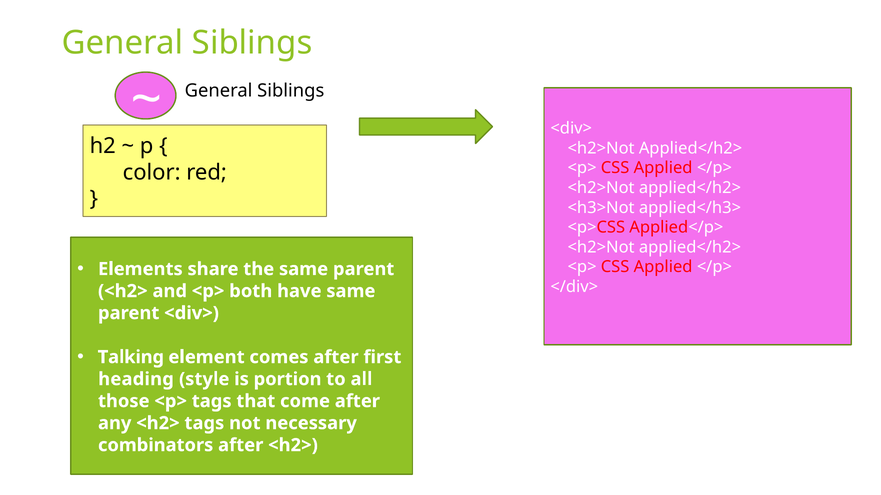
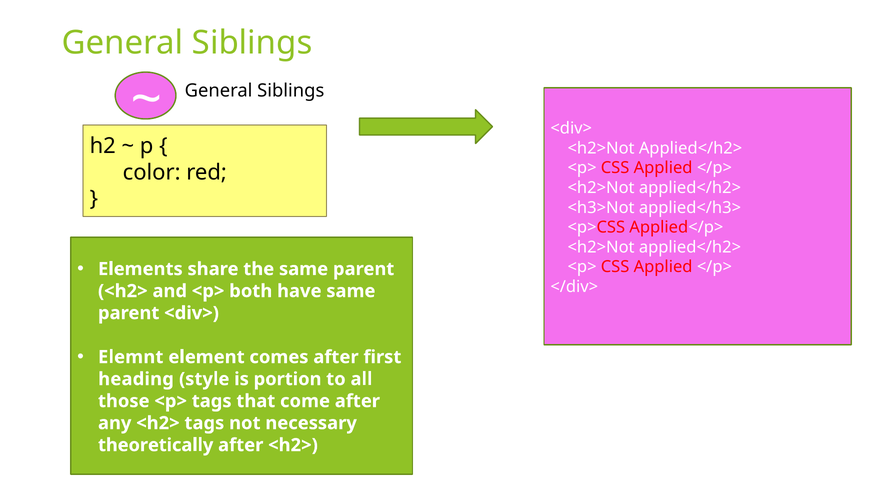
Talking: Talking -> Elemnt (131, 358)
combinators: combinators -> theoretically (156, 446)
